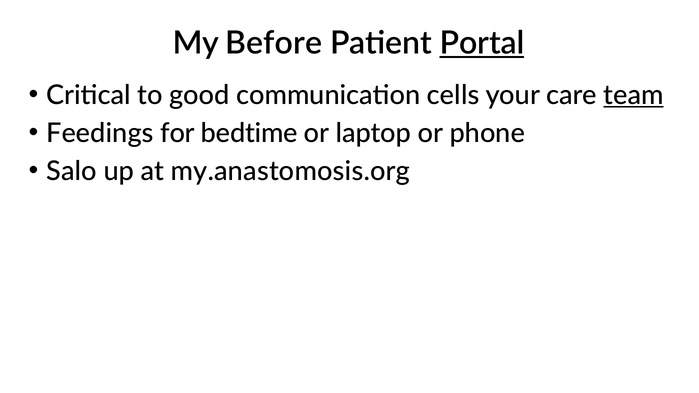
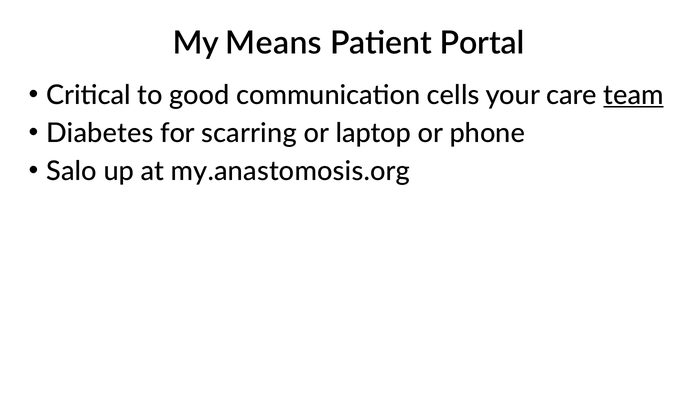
Before: Before -> Means (274, 43)
Portal underline: present -> none (482, 43)
Feedings: Feedings -> Diabetes (100, 133)
bedtime: bedtime -> scarring (249, 133)
